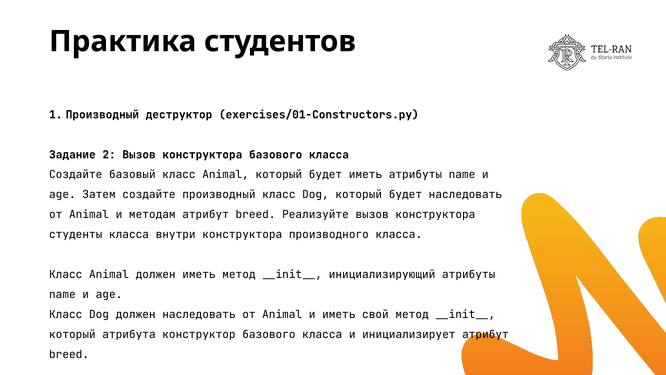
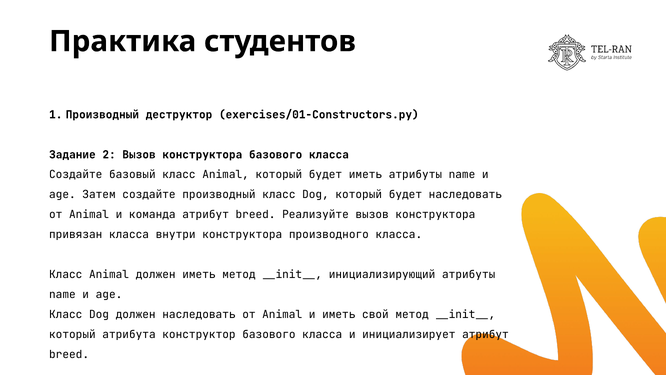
методам: методам -> команда (152, 214)
студенты: студенты -> привязан (76, 234)
